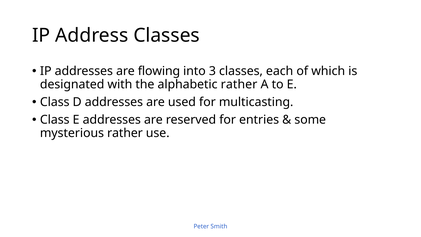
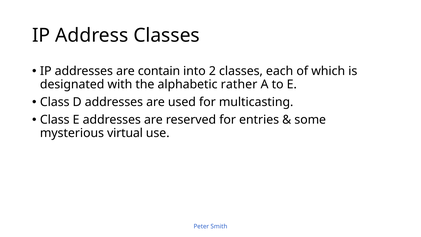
flowing: flowing -> contain (159, 71)
3: 3 -> 2 (212, 71)
mysterious rather: rather -> virtual (125, 133)
